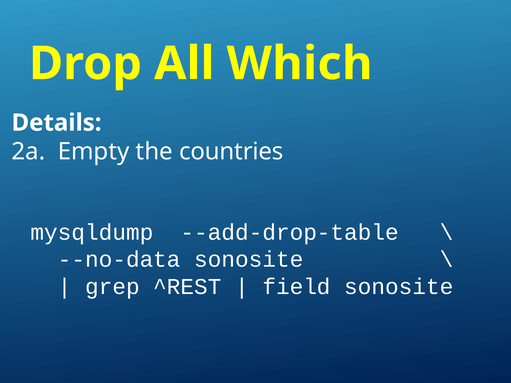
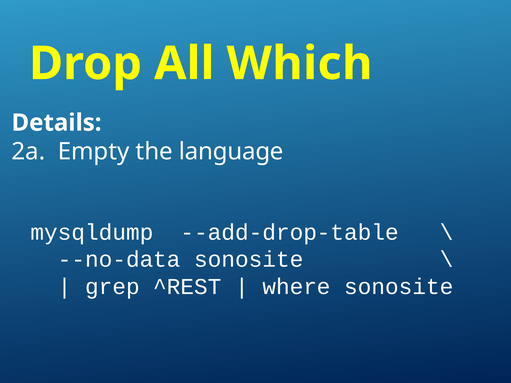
countries: countries -> language (231, 152)
field: field -> where (297, 287)
